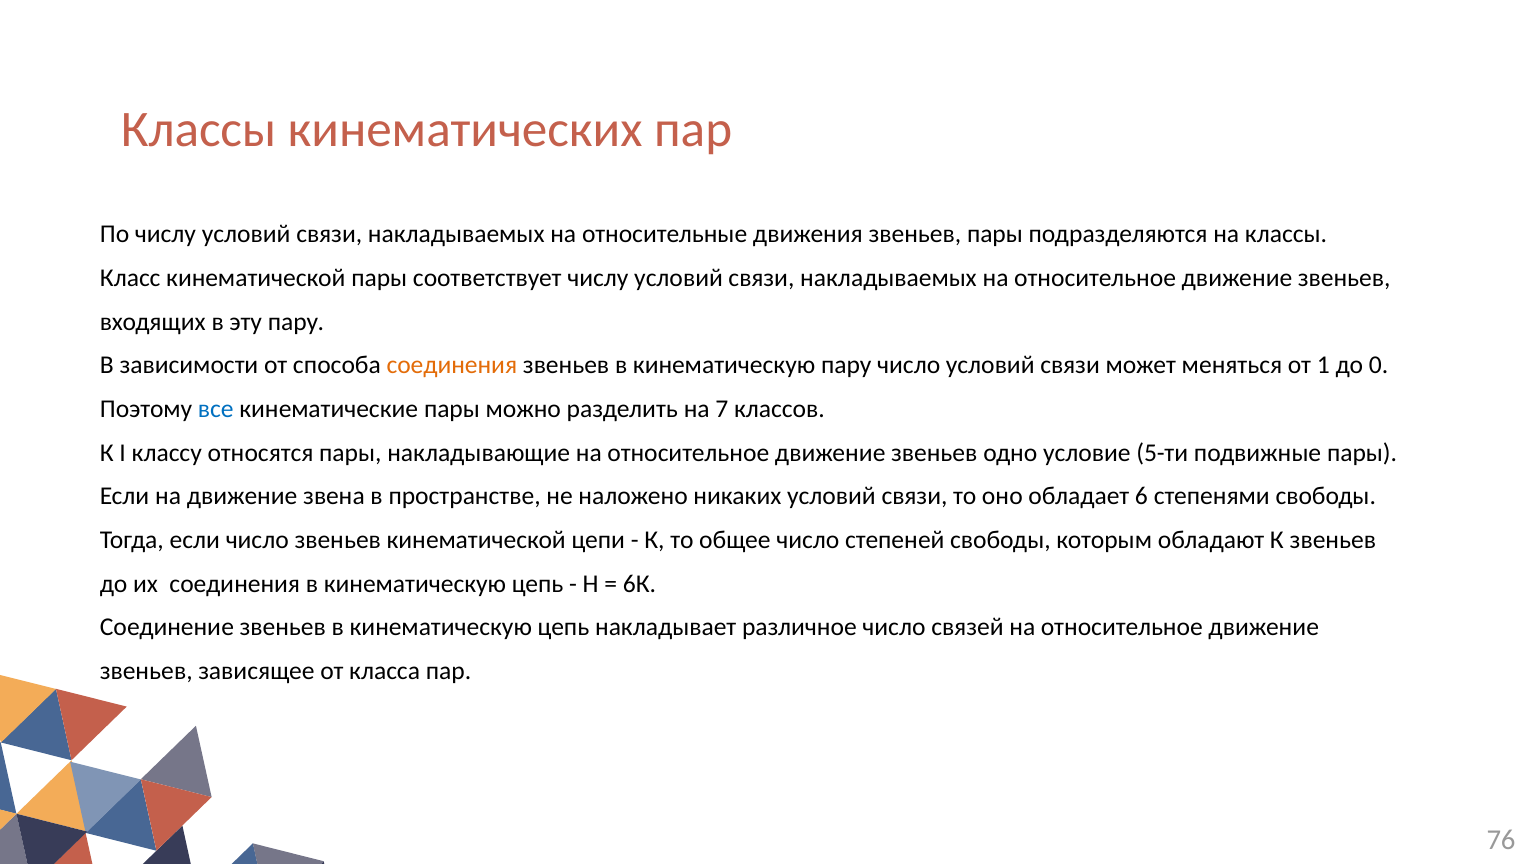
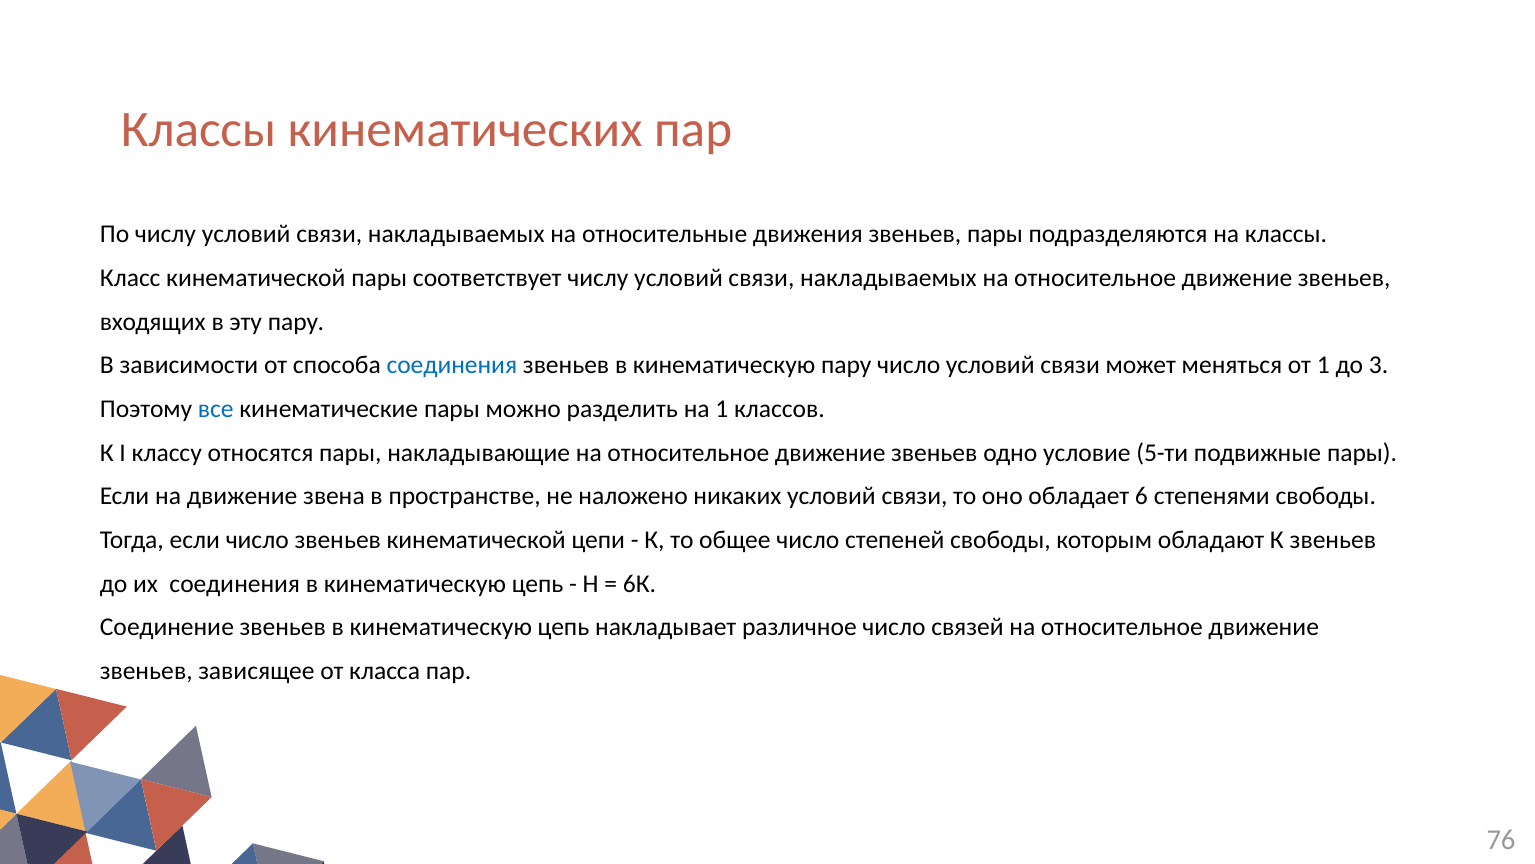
соединения colour: orange -> blue (452, 365)
0: 0 -> 3 (1379, 365)
на 7: 7 -> 1 (722, 409)
